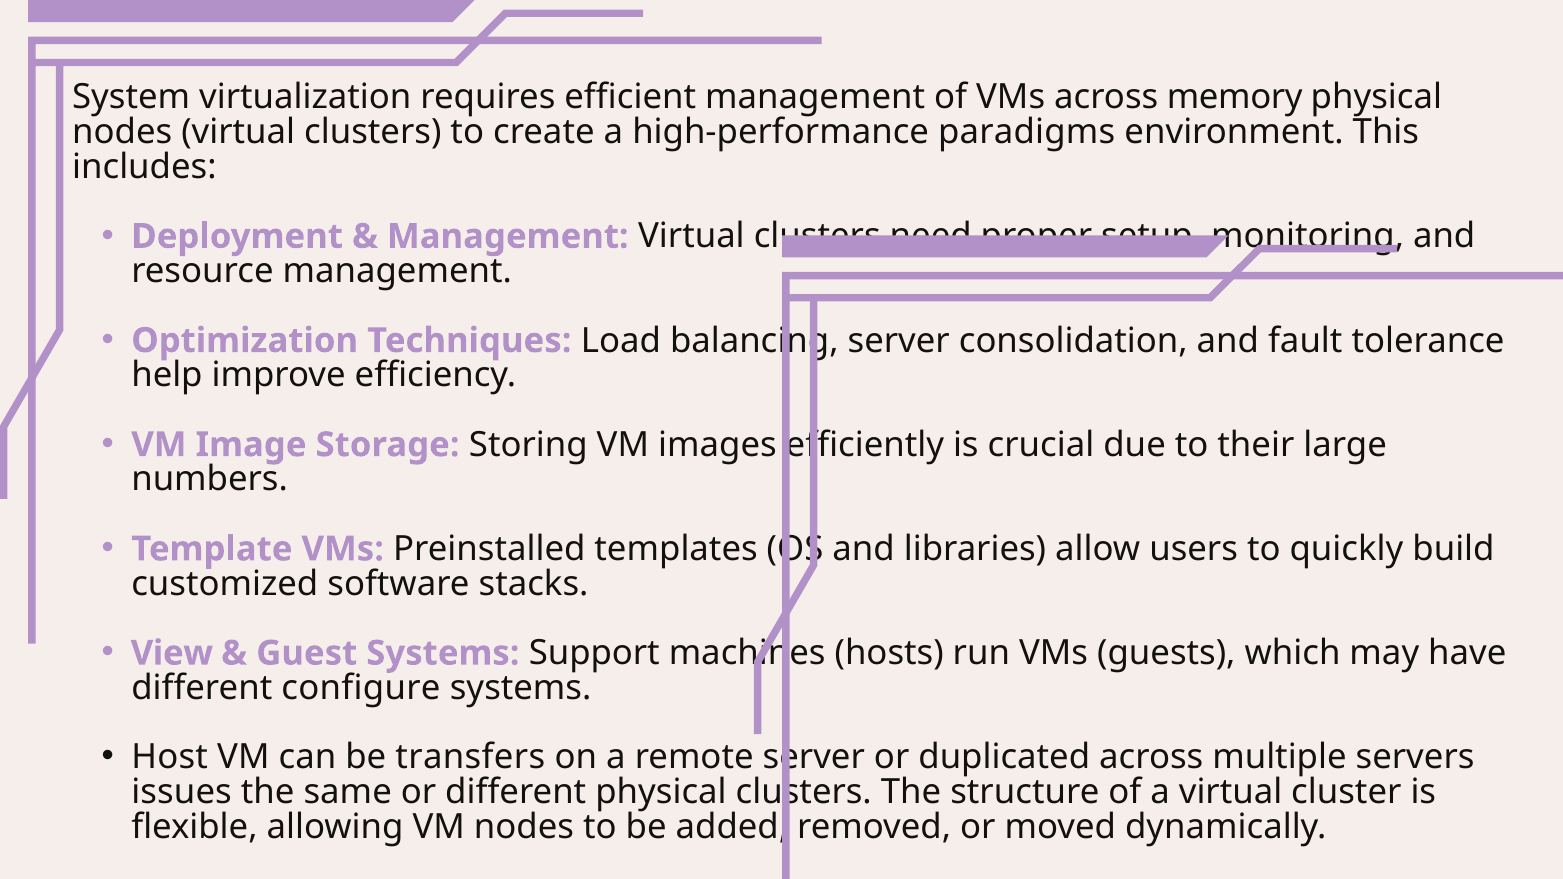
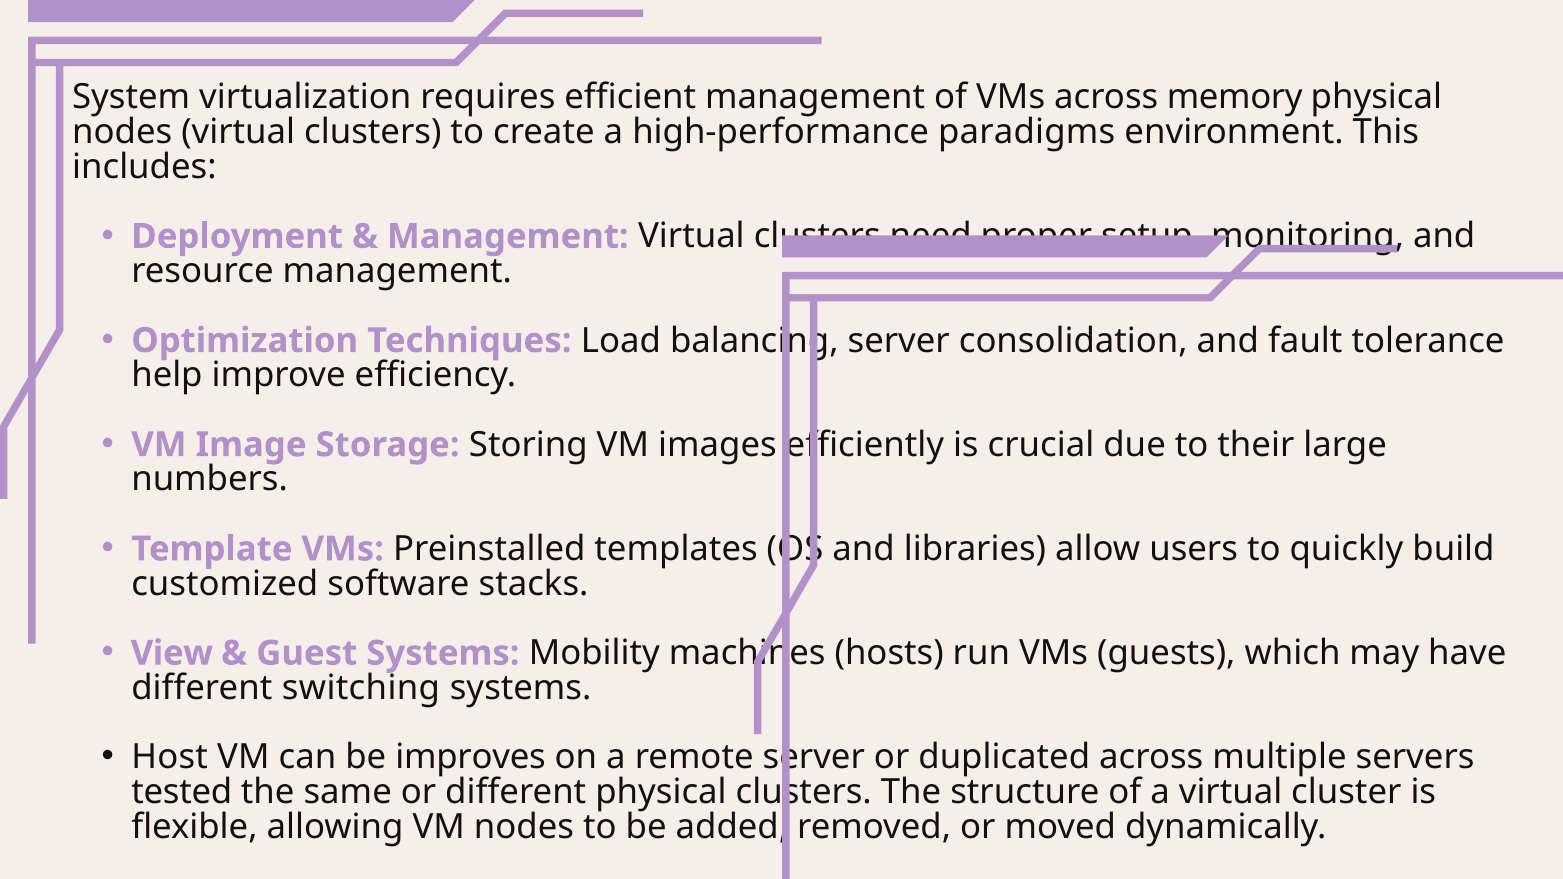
Support: Support -> Mobility (594, 653)
configure: configure -> switching (361, 688)
transfers: transfers -> improves (471, 758)
issues: issues -> tested (182, 792)
